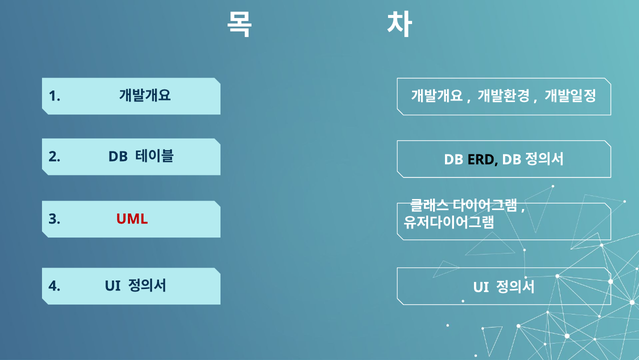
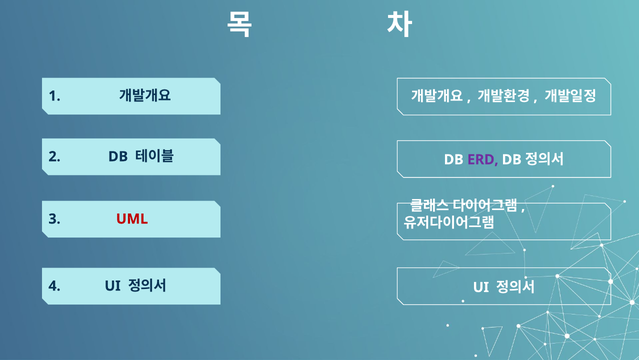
ERD colour: black -> purple (483, 159)
